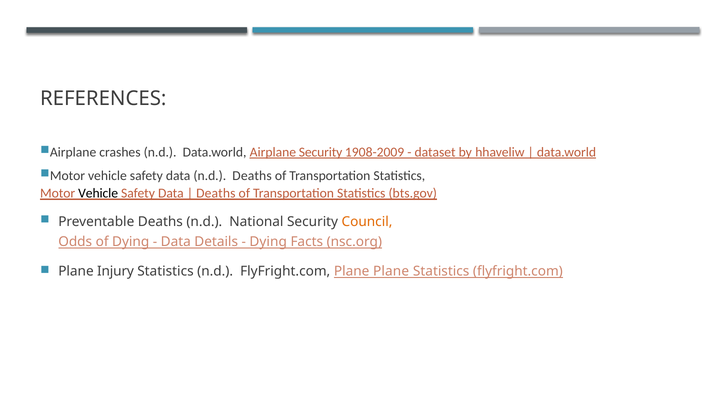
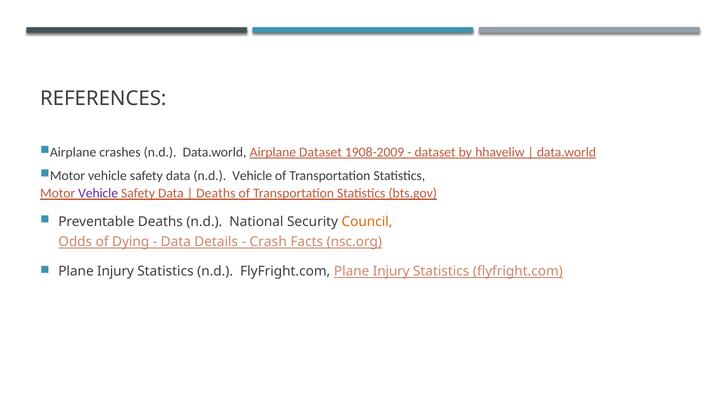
Airplane Security: Security -> Dataset (321, 152)
n.d Deaths: Deaths -> Vehicle (252, 176)
Vehicle colour: black -> purple (98, 193)
Dying: Dying -> Crash (268, 242)
FlyFright.com Plane Plane: Plane -> Injury (391, 272)
